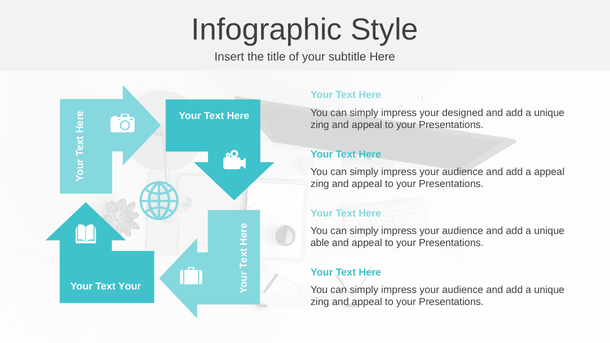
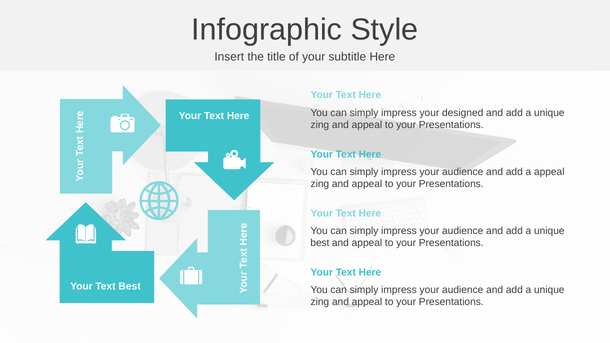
able: able -> best (320, 243)
Text Your: Your -> Best (130, 286)
